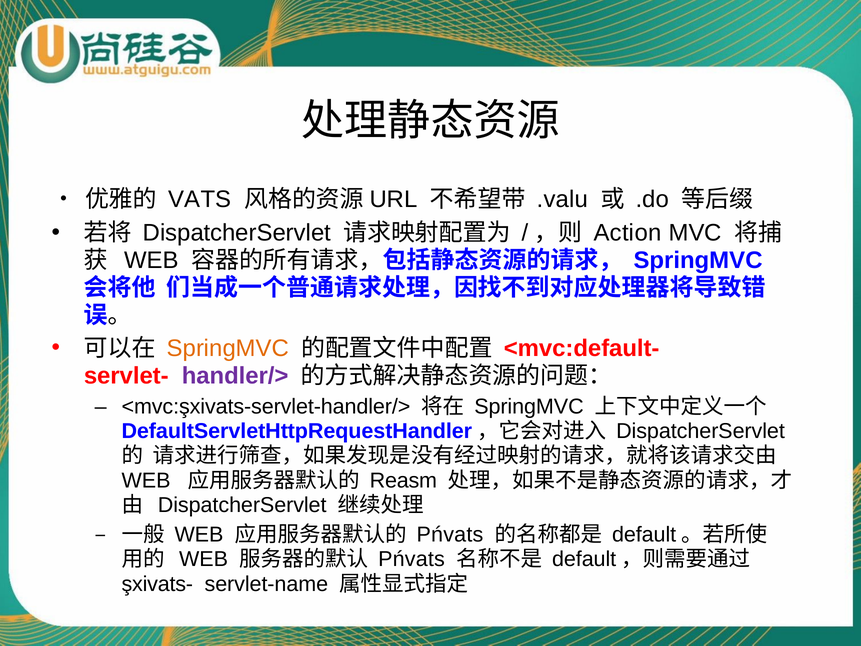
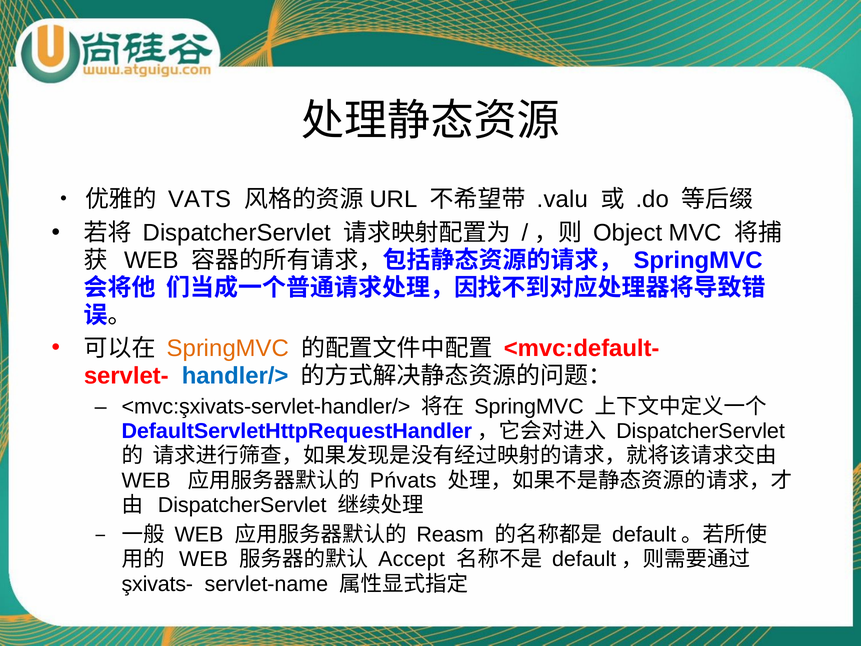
Action: Action -> Object (628, 233)
handler/> colour: purple -> blue (235, 376)
Reasm: Reasm -> Pńvats (403, 480)
Pńvats: Pńvats -> Reasm (450, 535)
Pńvats: Pńvats -> Accept (412, 559)
